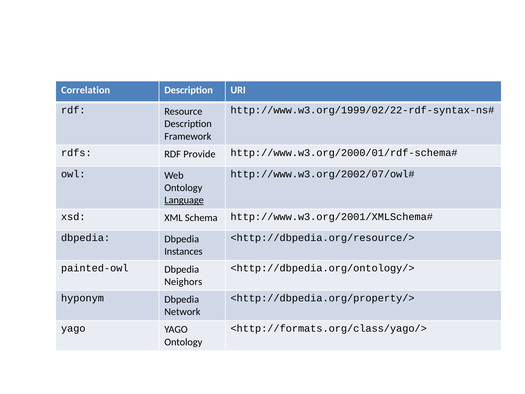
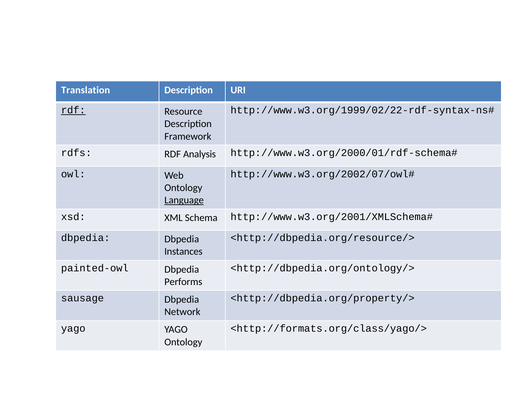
Correlation: Correlation -> Translation (86, 90)
rdf underline: none -> present (73, 110)
Provide: Provide -> Analysis (200, 154)
Neighors: Neighors -> Performs (183, 282)
hyponym: hyponym -> sausage (82, 298)
